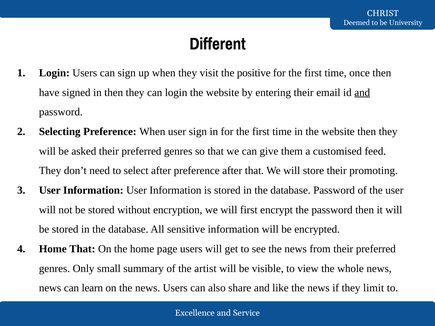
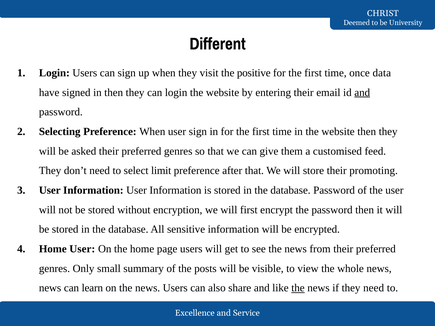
once then: then -> data (382, 73)
select after: after -> limit (161, 171)
Home That: That -> User (82, 249)
artist: artist -> posts (205, 269)
the underline: none -> present (298, 288)
they limit: limit -> need (374, 288)
